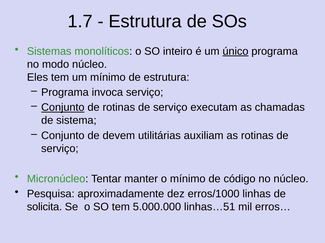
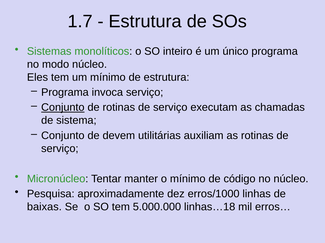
único underline: present -> none (235, 51)
solicita: solicita -> baixas (44, 207)
linhas…51: linhas…51 -> linhas…18 (210, 207)
